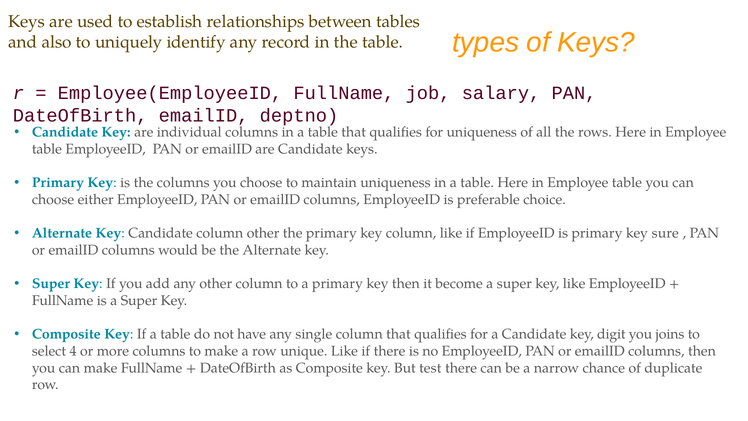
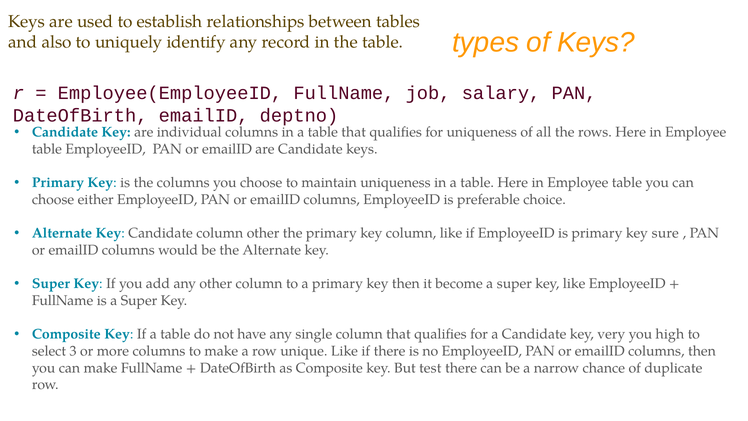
digit: digit -> very (611, 334)
joins: joins -> high (670, 334)
4: 4 -> 3 (73, 351)
